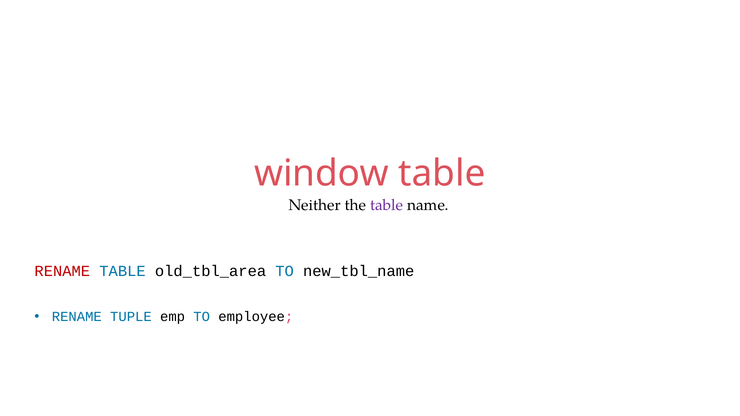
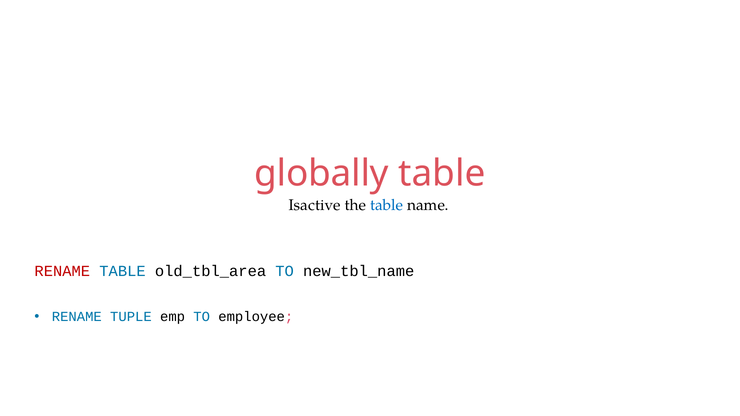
window: window -> globally (322, 173)
Neither: Neither -> Isactive (315, 205)
table colour: purple -> blue (387, 205)
